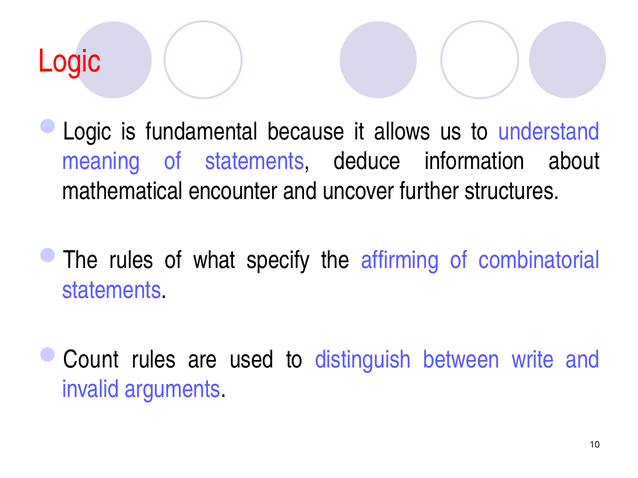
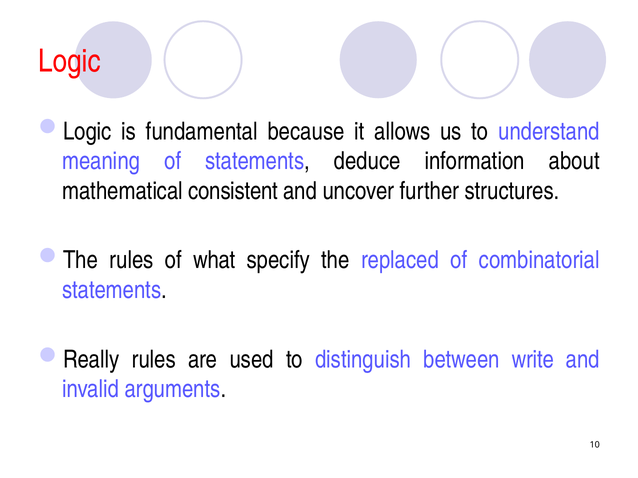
encounter: encounter -> consistent (233, 191)
affirming: affirming -> replaced (400, 261)
Count: Count -> Really (91, 360)
